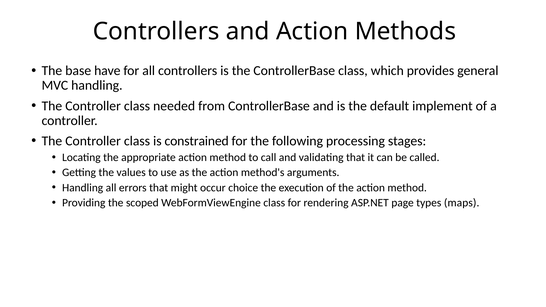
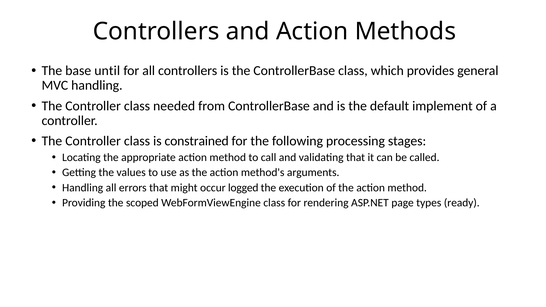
have: have -> until (107, 71)
choice: choice -> logged (243, 188)
maps: maps -> ready (462, 203)
